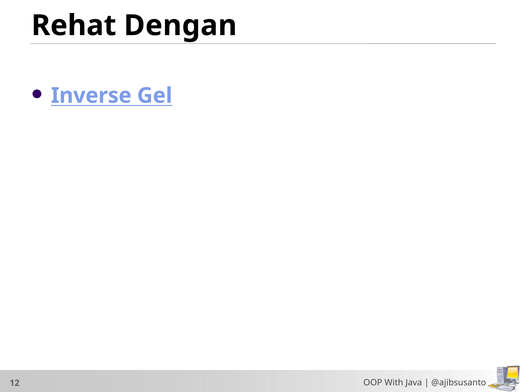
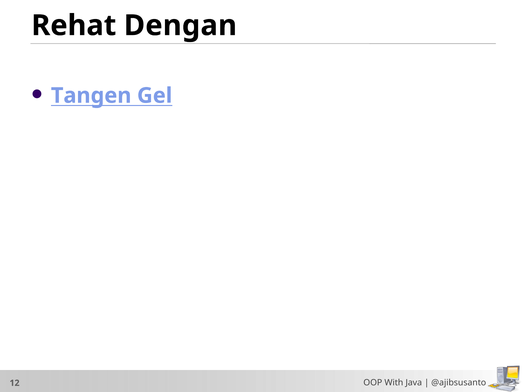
Inverse: Inverse -> Tangen (91, 95)
